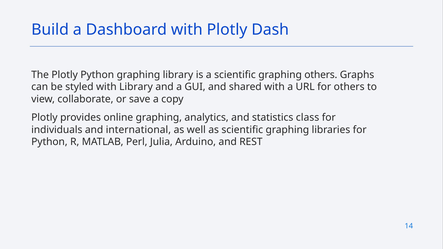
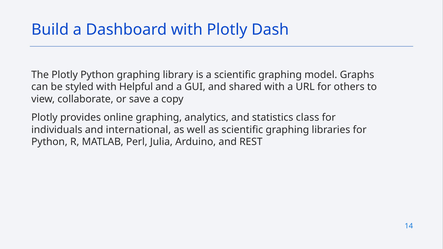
graphing others: others -> model (321, 75)
with Library: Library -> Helpful (136, 87)
